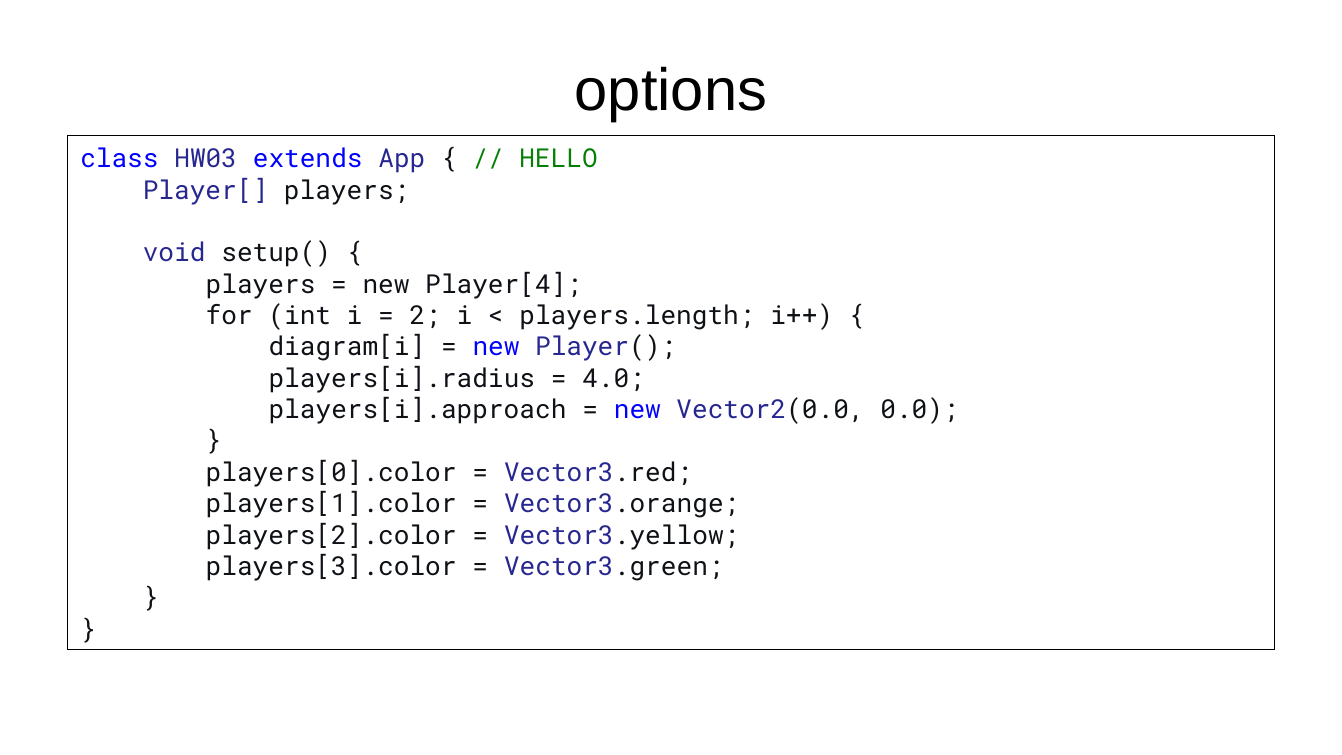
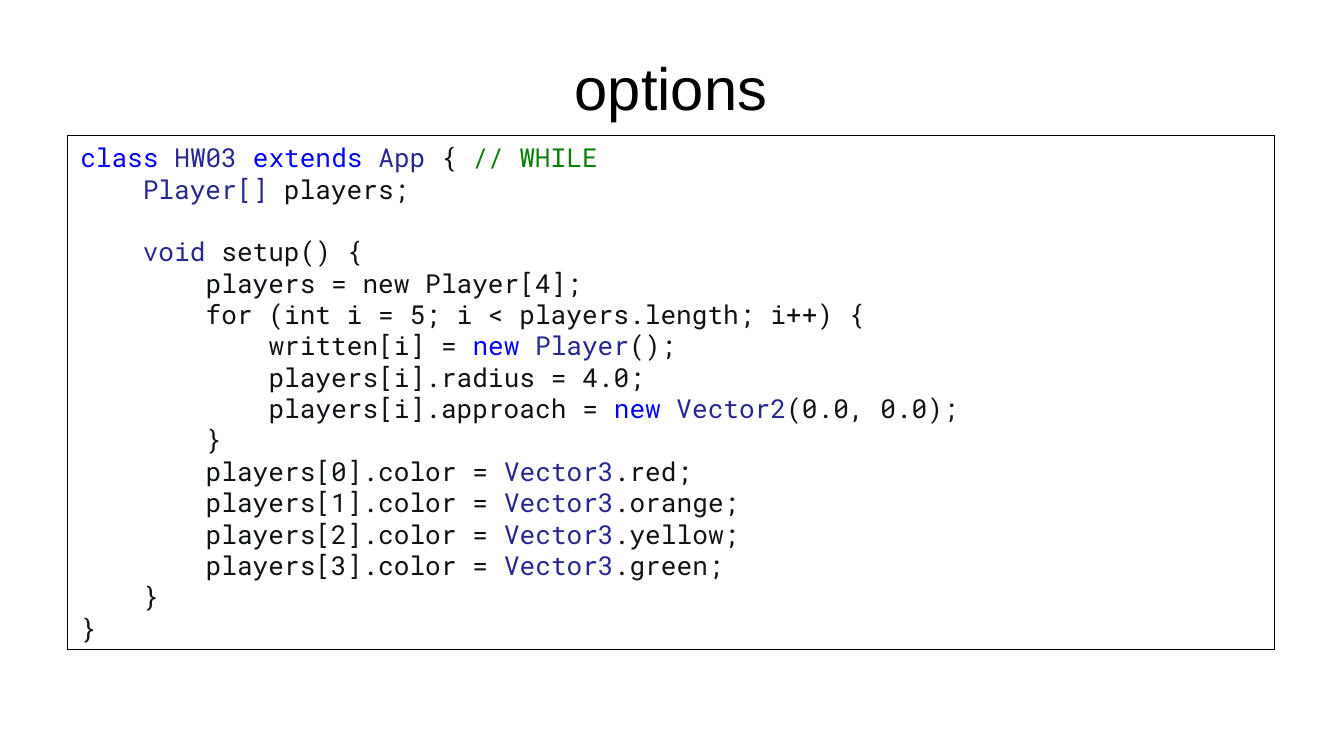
HELLO: HELLO -> WHILE (558, 159)
2: 2 -> 5 (425, 316)
diagram[i: diagram[i -> written[i (347, 347)
